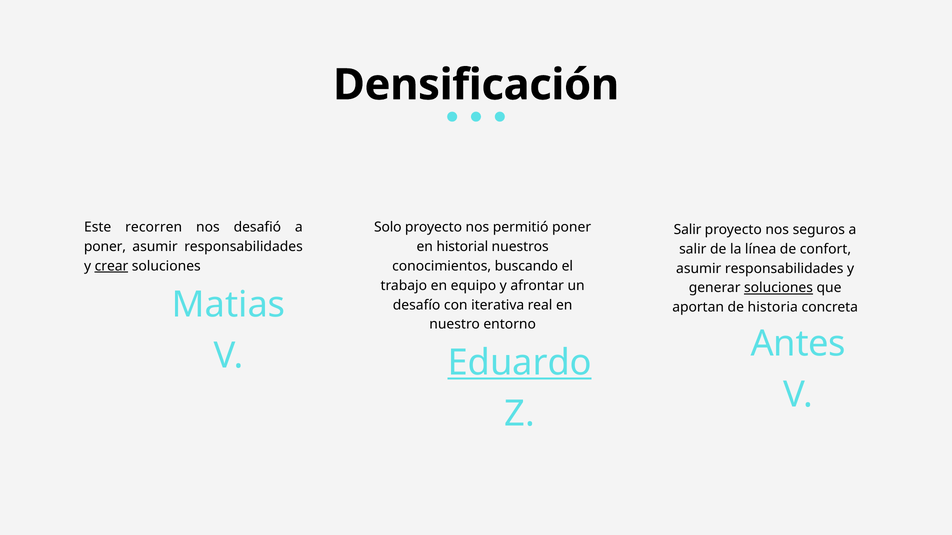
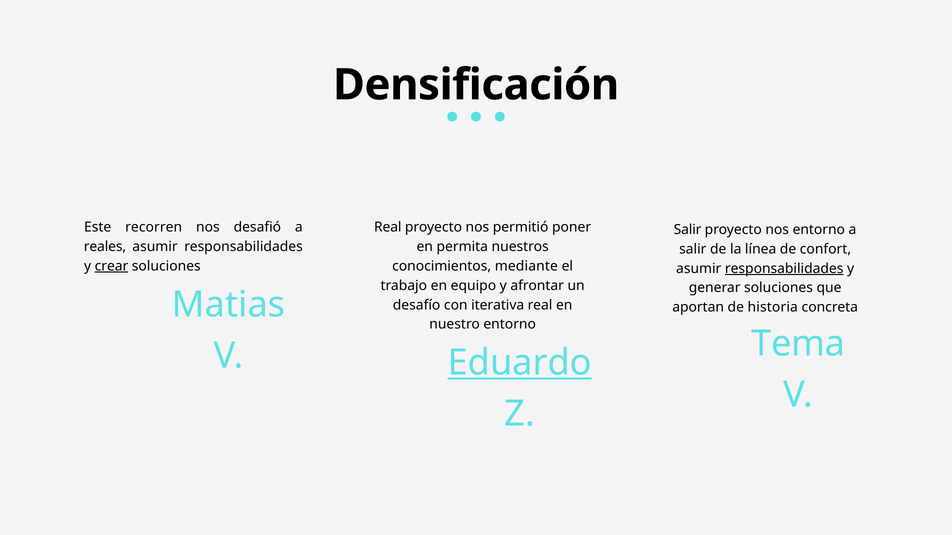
Solo: Solo -> Real (388, 228)
nos seguros: seguros -> entorno (819, 230)
poner: poner -> reales (105, 247)
historial: historial -> permita (462, 247)
buscando: buscando -> mediante (526, 266)
responsabilidades underline: none -> present (784, 269)
soluciones underline: present -> none (779, 288)
Antes: Antes -> Tema (798, 344)
